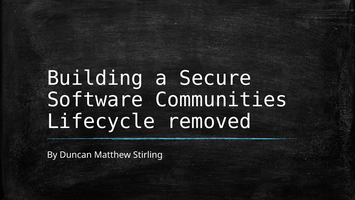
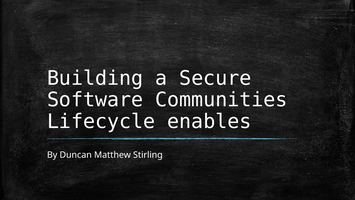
removed: removed -> enables (209, 121)
